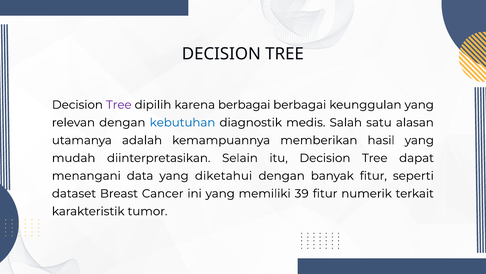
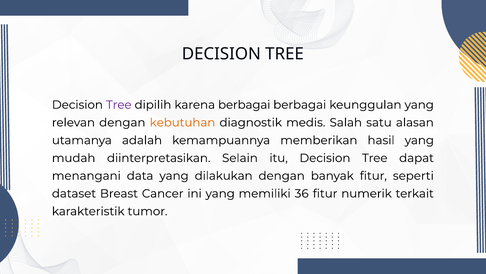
kebutuhan colour: blue -> orange (182, 122)
diketahui: diketahui -> dilakukan (224, 175)
39: 39 -> 36 (302, 193)
